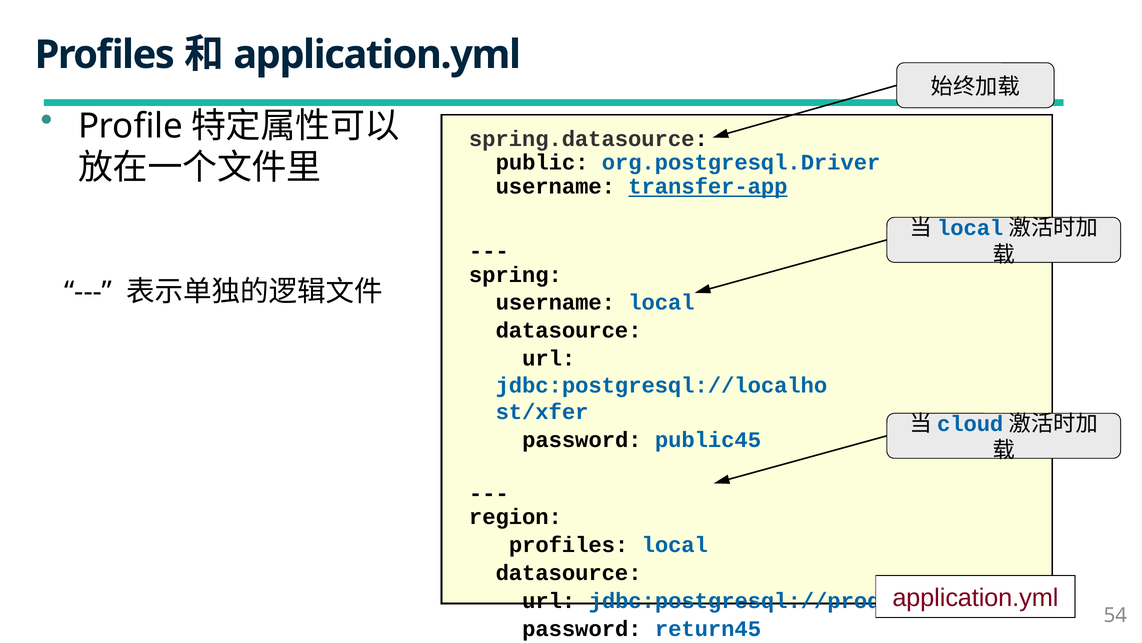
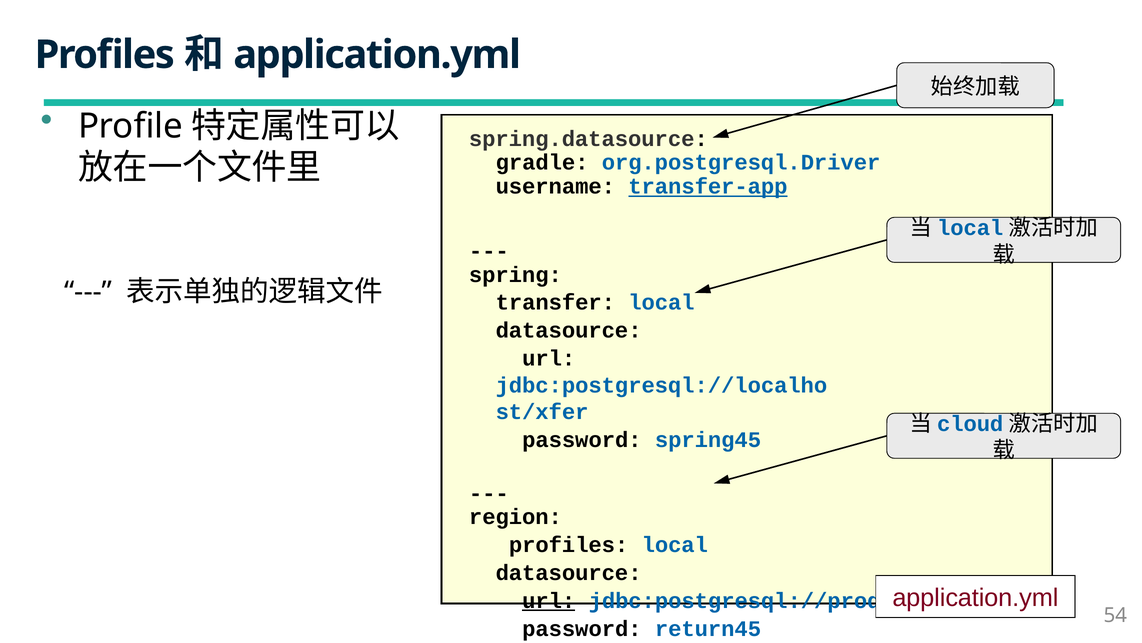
public: public -> gradle (542, 162)
username: username -> transfer (555, 302)
public45: public45 -> spring45 (708, 439)
url underline: none -> present (549, 600)
